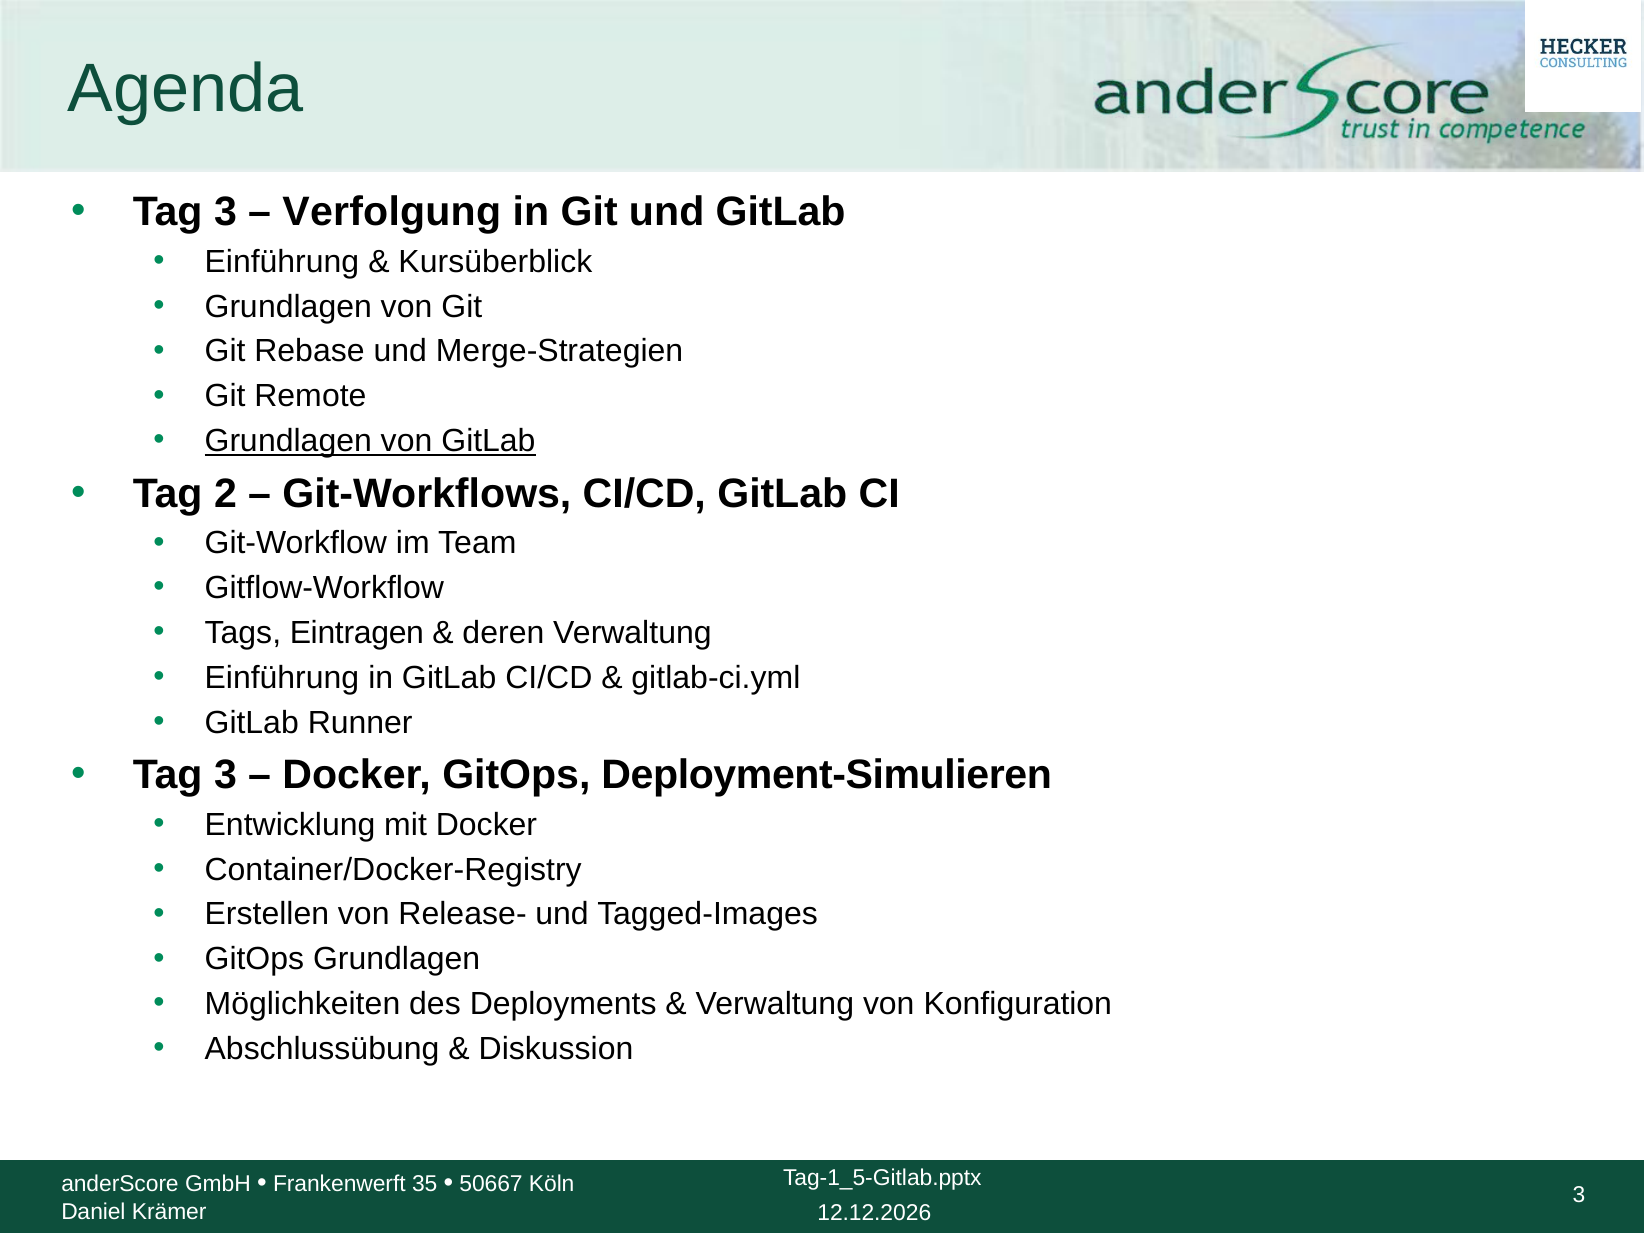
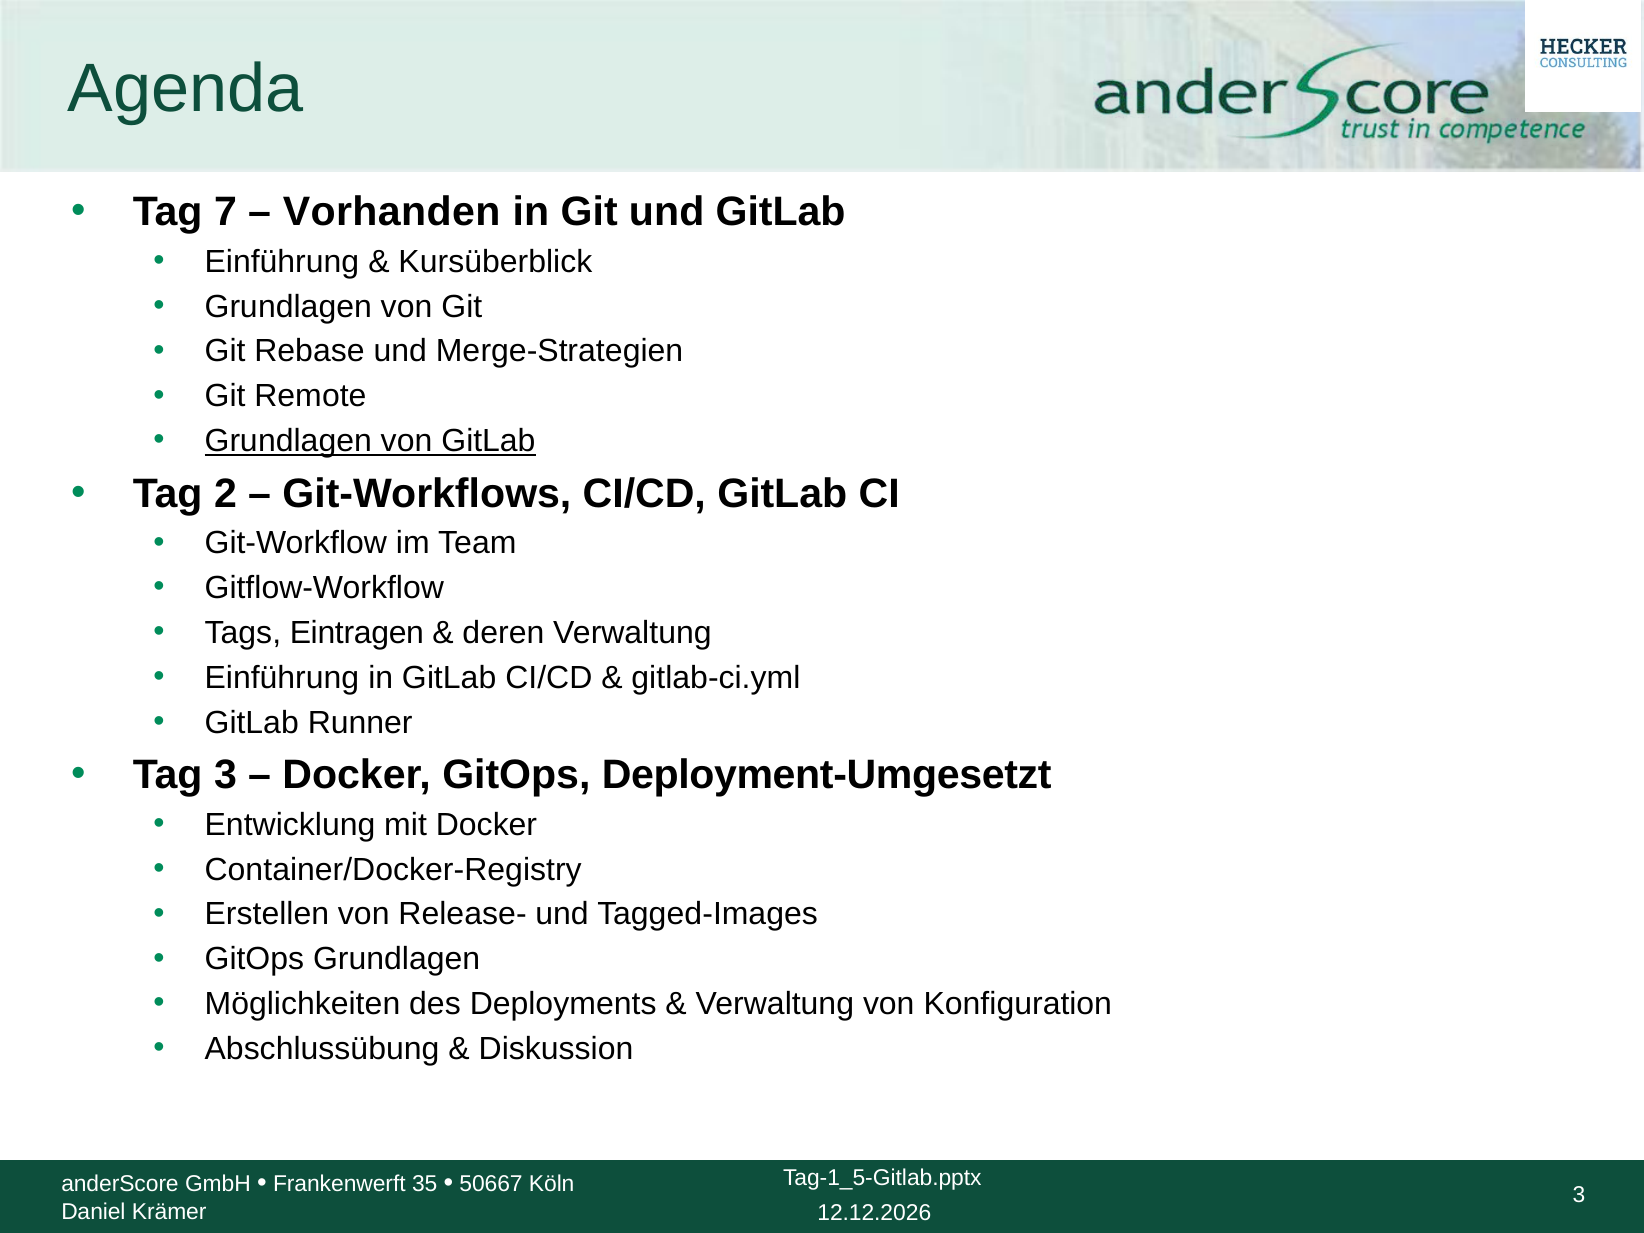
3: 3 -> 7 (225, 212)
Verfolgung: Verfolgung -> Vorhanden (392, 212)
Deployment-Simulieren: Deployment-Simulieren -> Deployment-Umgesetzt (827, 775)
